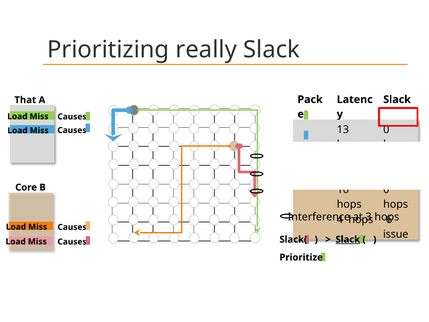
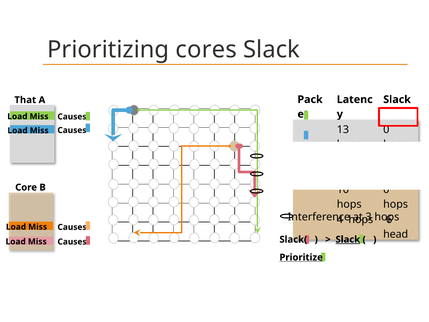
really: really -> cores (206, 50)
issue: issue -> head (396, 234)
Prioritize underline: none -> present (301, 257)
